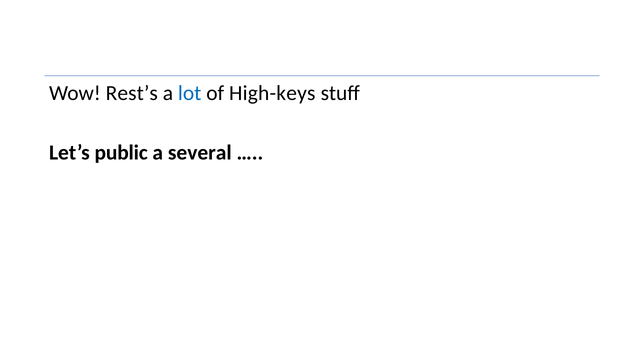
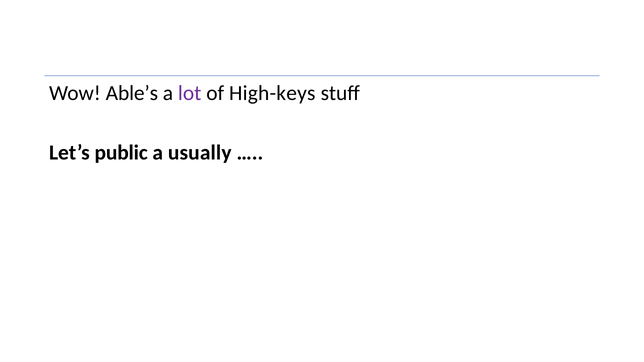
Rest’s: Rest’s -> Able’s (132, 93)
lot colour: blue -> purple (190, 93)
several: several -> usually (200, 153)
